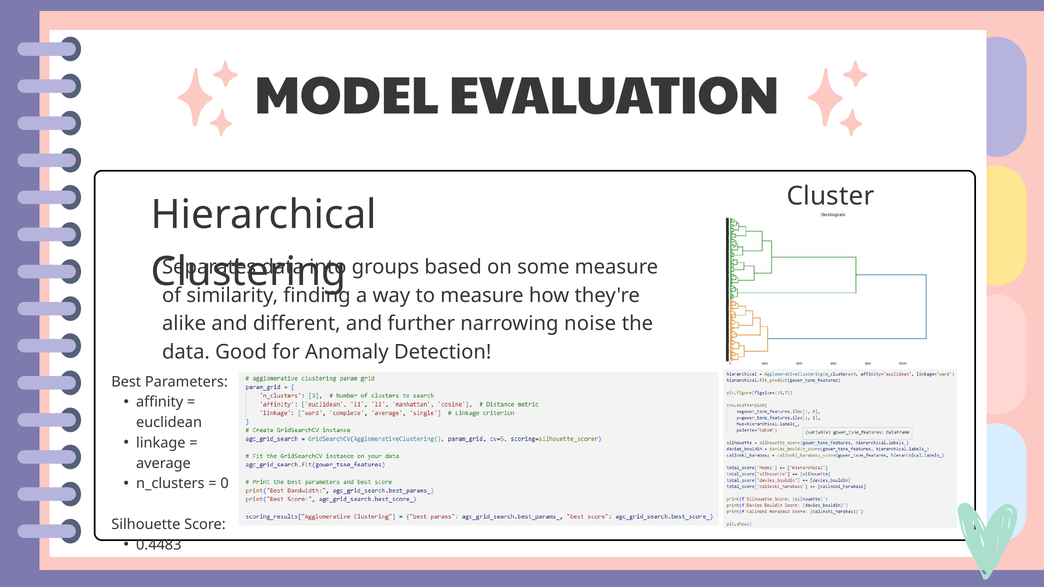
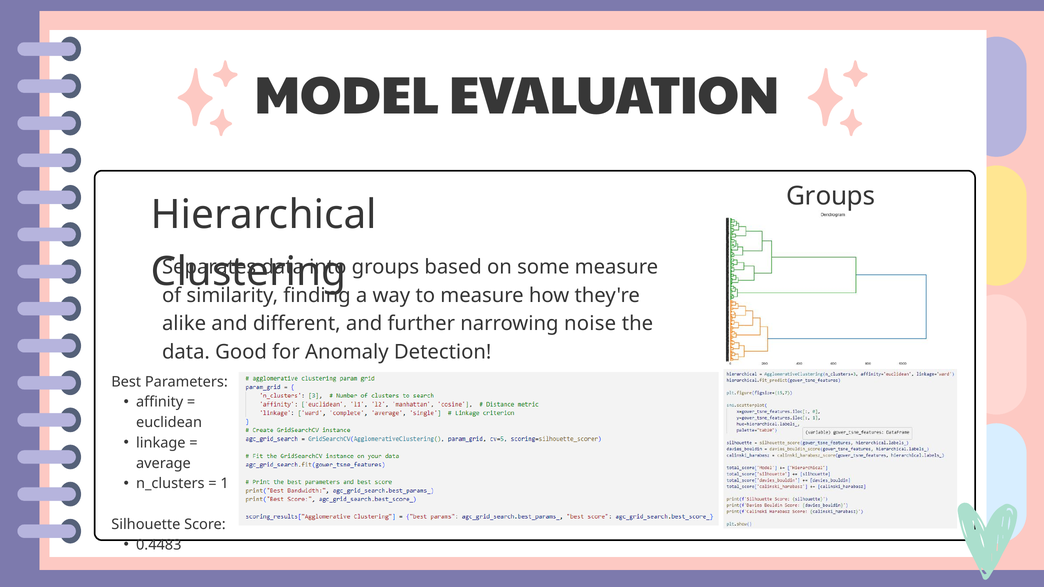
Cluster: Cluster -> Groups (831, 196)
0: 0 -> 1 (225, 484)
